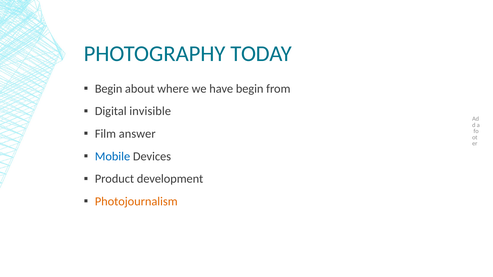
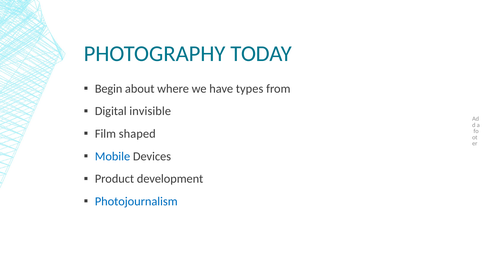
have begin: begin -> types (250, 89)
answer: answer -> shaped (137, 134)
Photojournalism colour: orange -> blue (136, 202)
